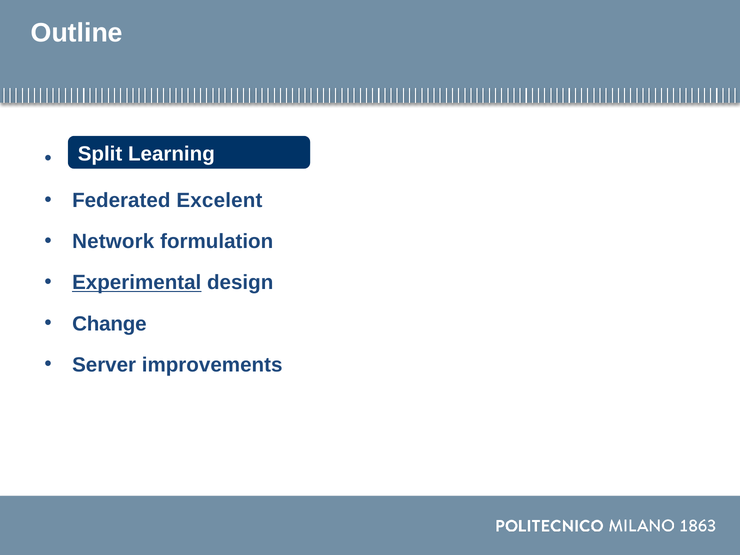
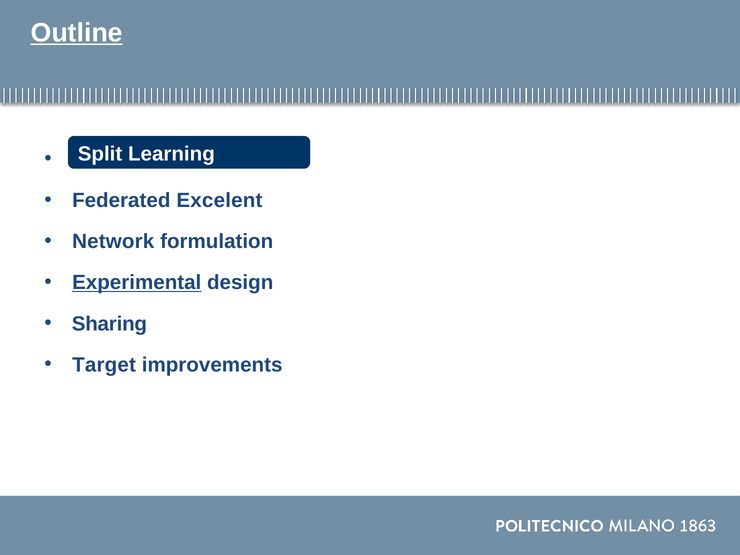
Outline underline: none -> present (77, 33)
Change: Change -> Sharing (109, 324)
Server: Server -> Target (104, 365)
